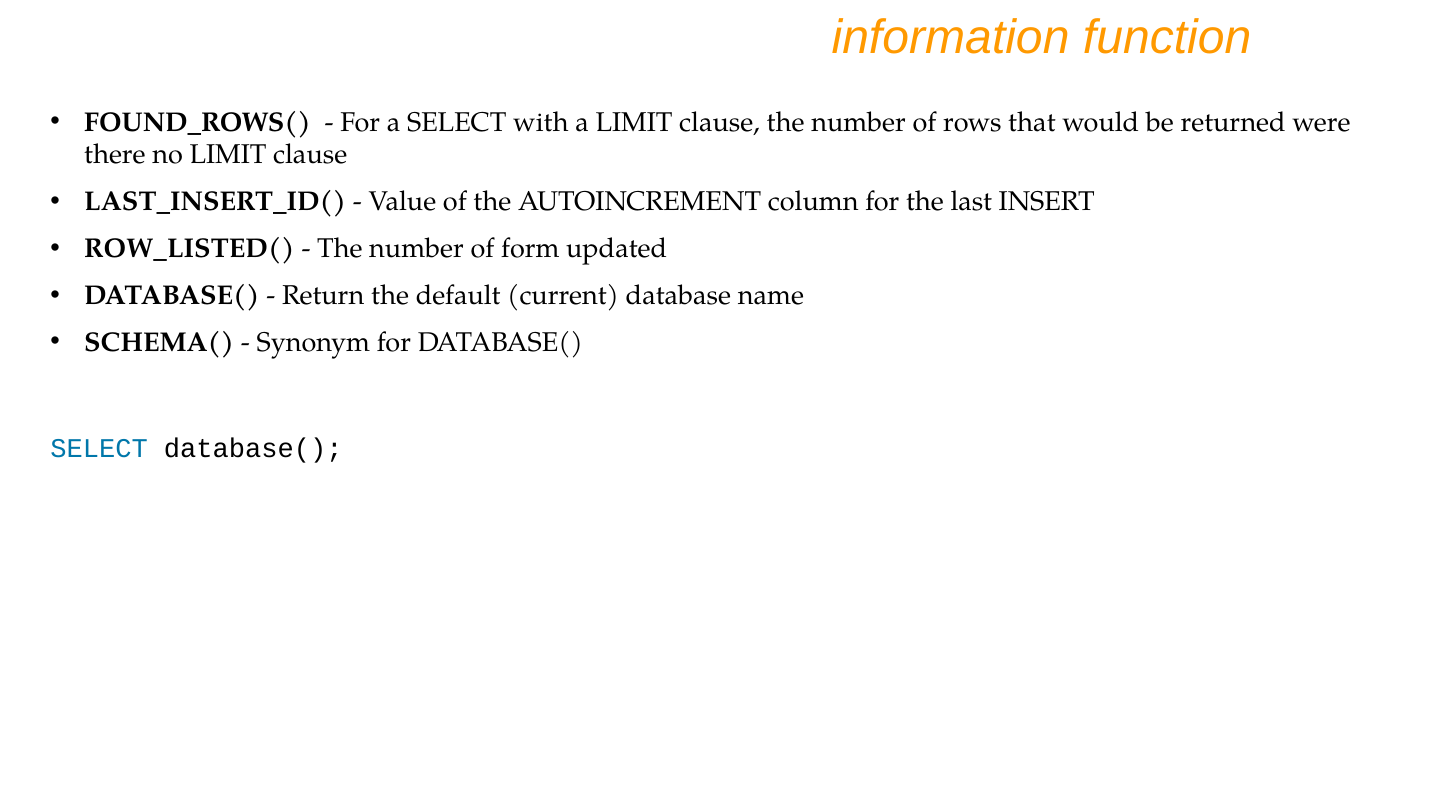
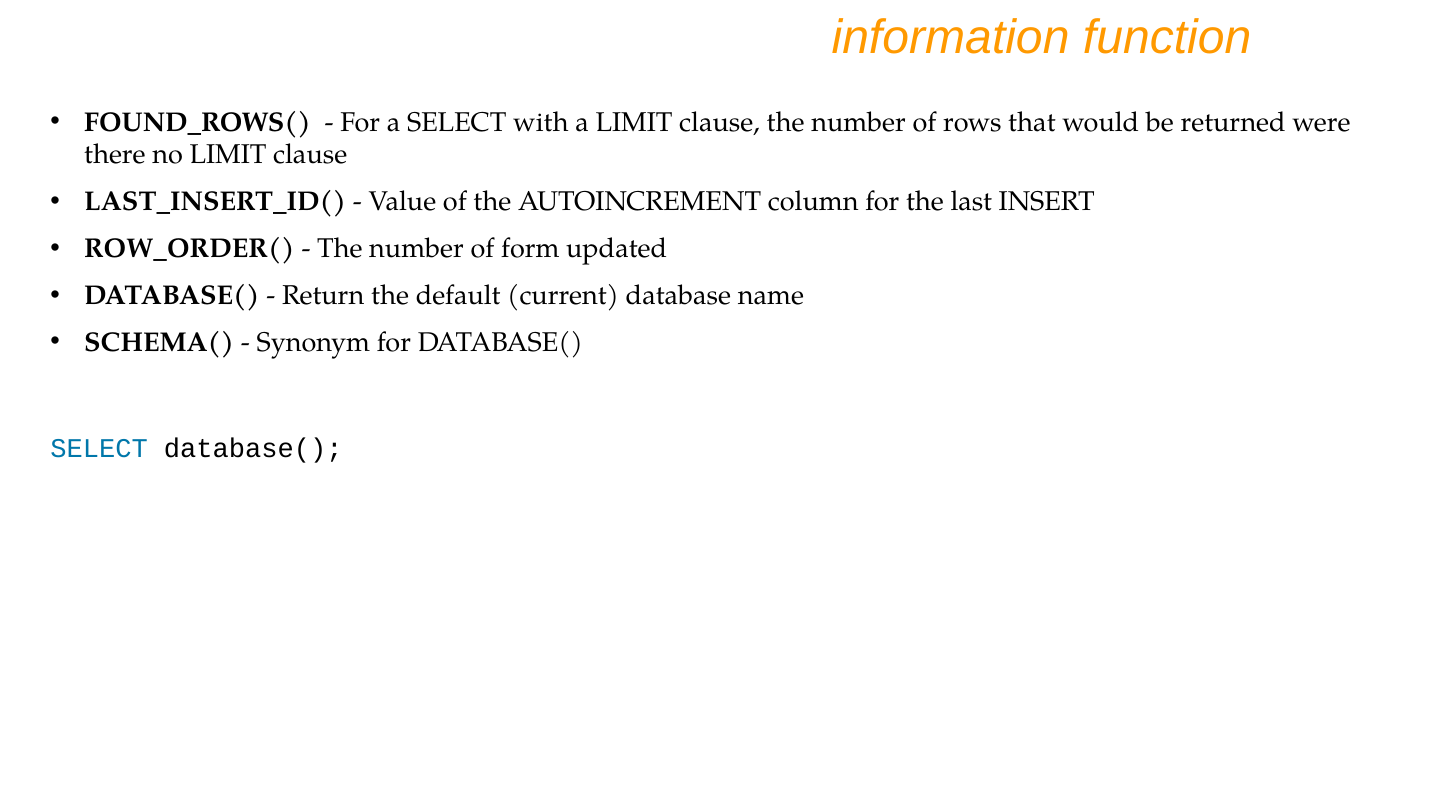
ROW_LISTED(: ROW_LISTED( -> ROW_ORDER( (189, 249)
